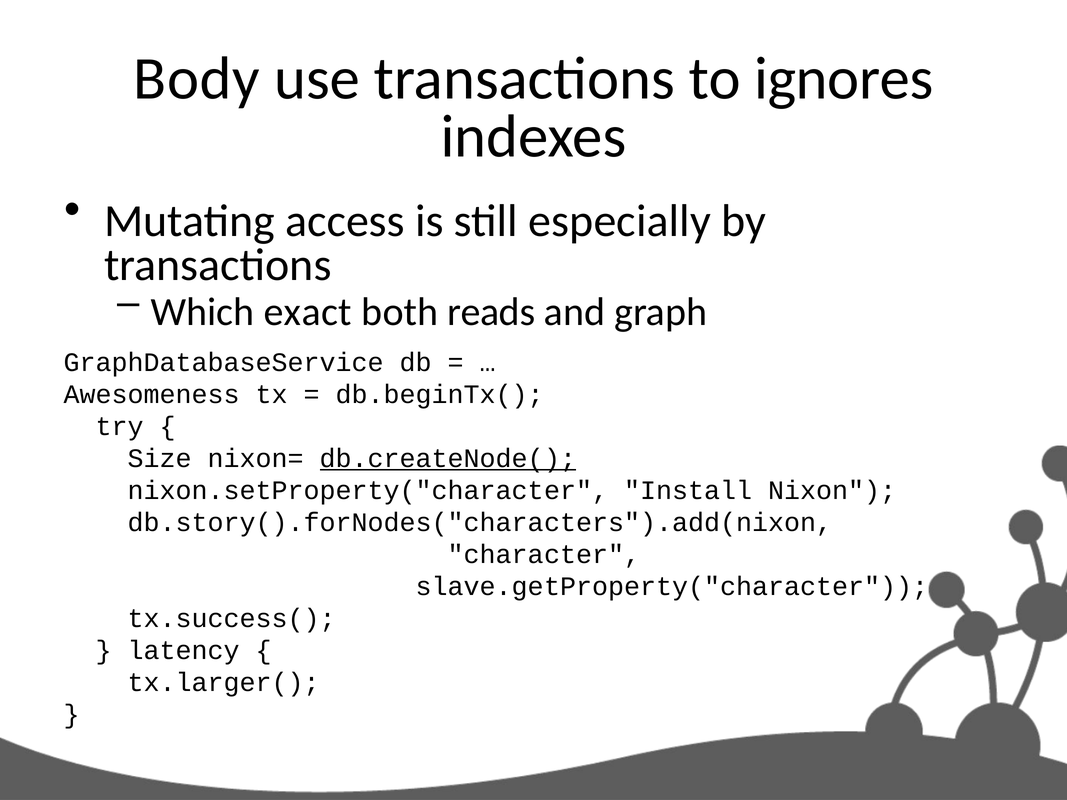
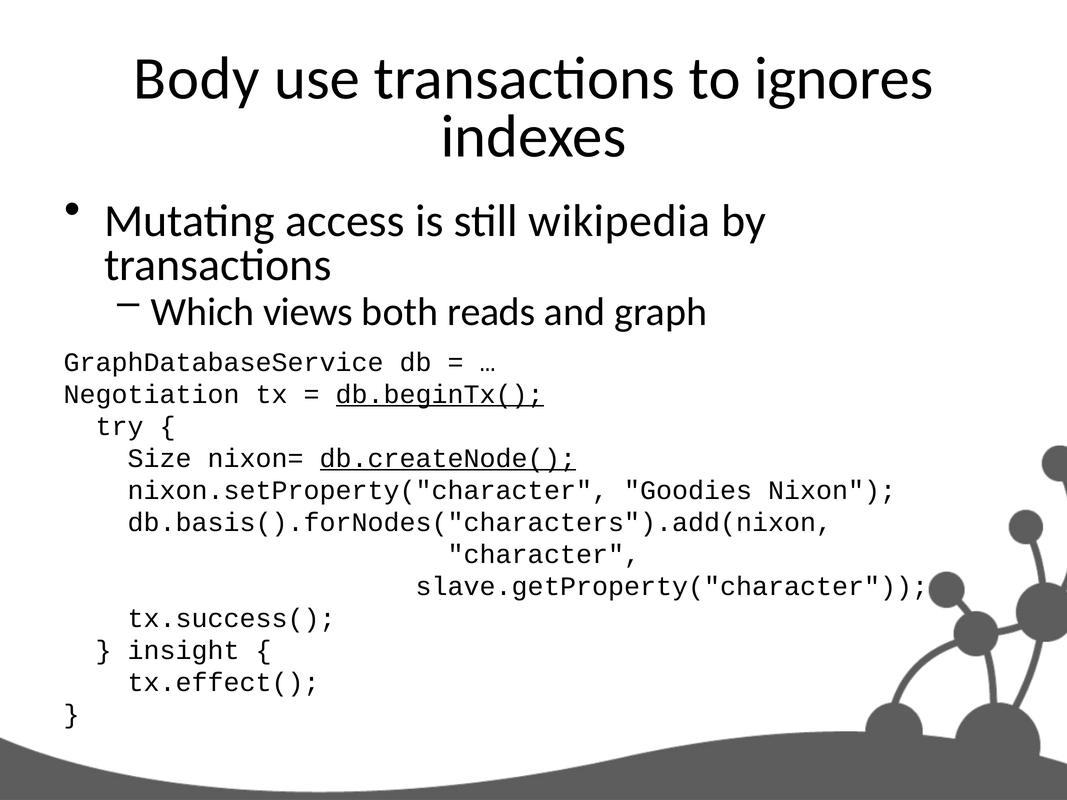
especially: especially -> wikipedia (619, 221)
exact: exact -> views (308, 312)
Awesomeness: Awesomeness -> Negotiation (152, 395)
db.beginTx( underline: none -> present (440, 395)
Install: Install -> Goodies (688, 491)
db.story().forNodes("characters").add(nixon: db.story().forNodes("characters").add(nixon -> db.basis().forNodes("characters").add(nixon (480, 523)
latency: latency -> insight (184, 651)
tx.larger(: tx.larger( -> tx.effect( (224, 683)
